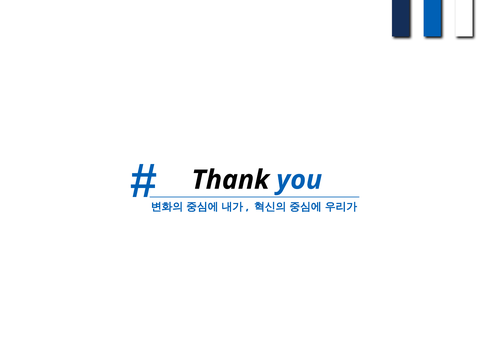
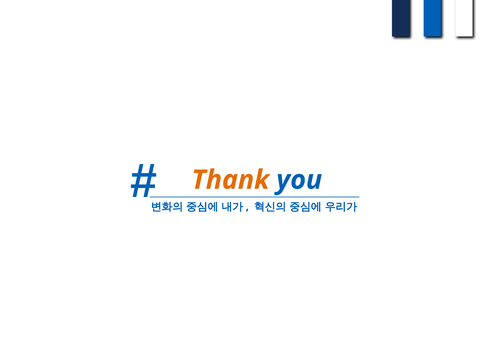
Thank colour: black -> orange (230, 180)
